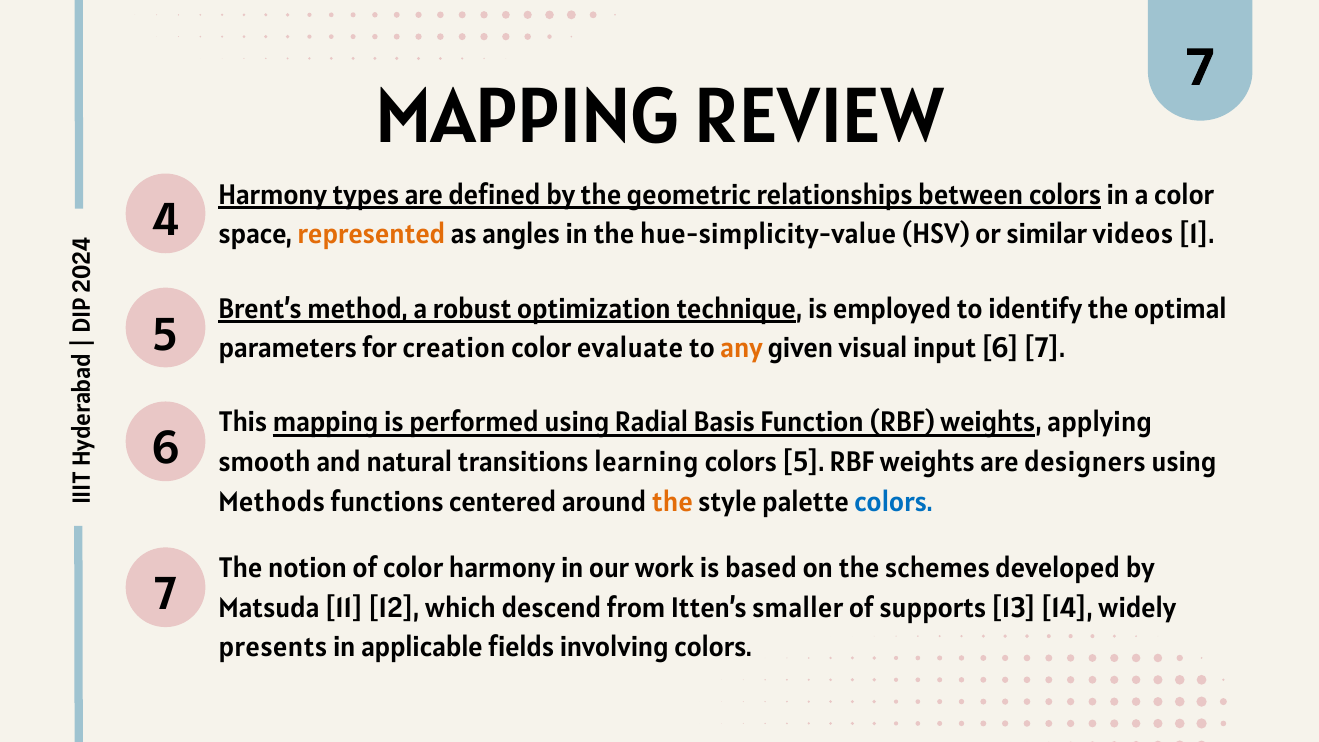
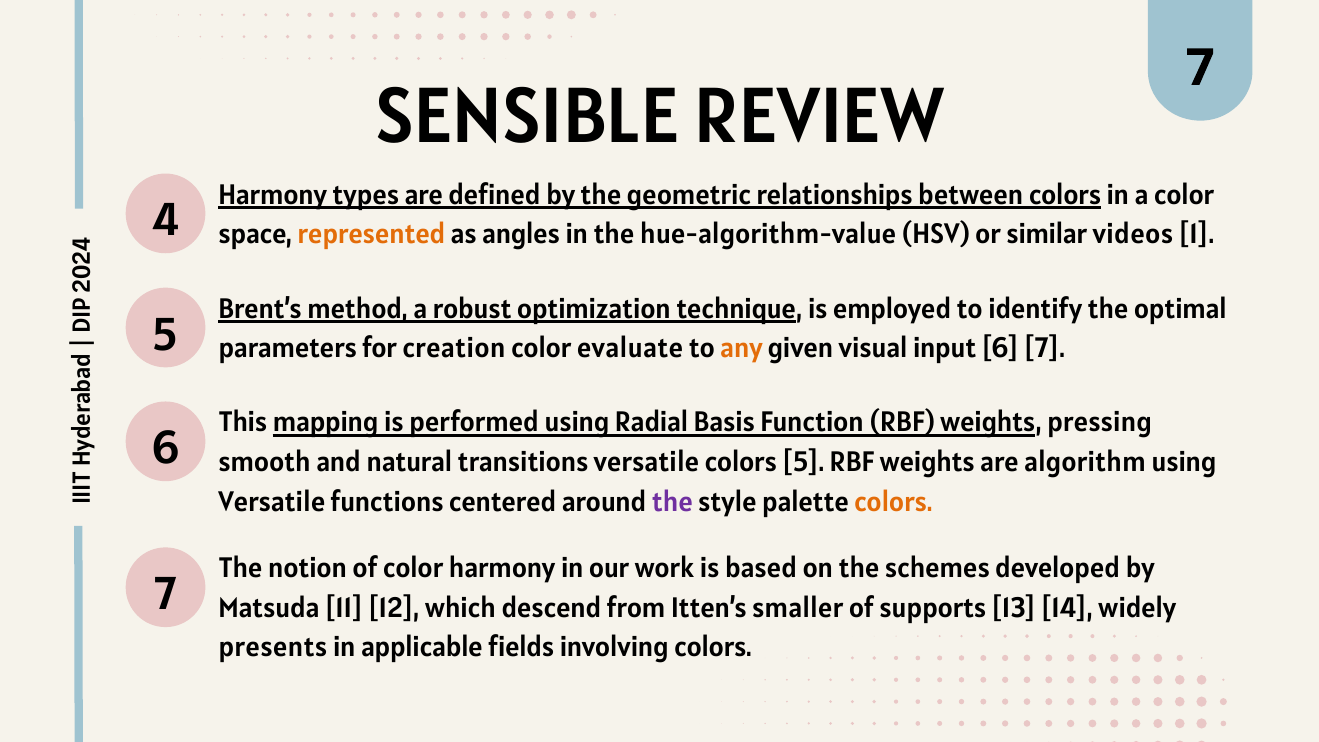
MAPPING: MAPPING -> SENSIBLE (527, 116)
hue-simplicity-value: hue-simplicity-value -> hue-algorithm-value (768, 234)
applying: applying -> pressing (1100, 422)
transitions learning: learning -> versatile (647, 462)
designers: designers -> algorithm (1085, 462)
Methods: Methods -> Versatile (272, 502)
the colour: orange -> purple (673, 502)
colors colour: blue -> orange (893, 502)
